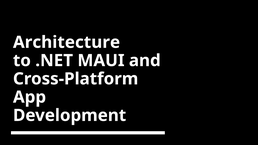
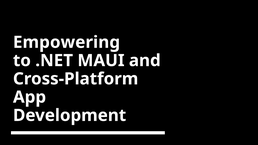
Architecture: Architecture -> Empowering (67, 42)
